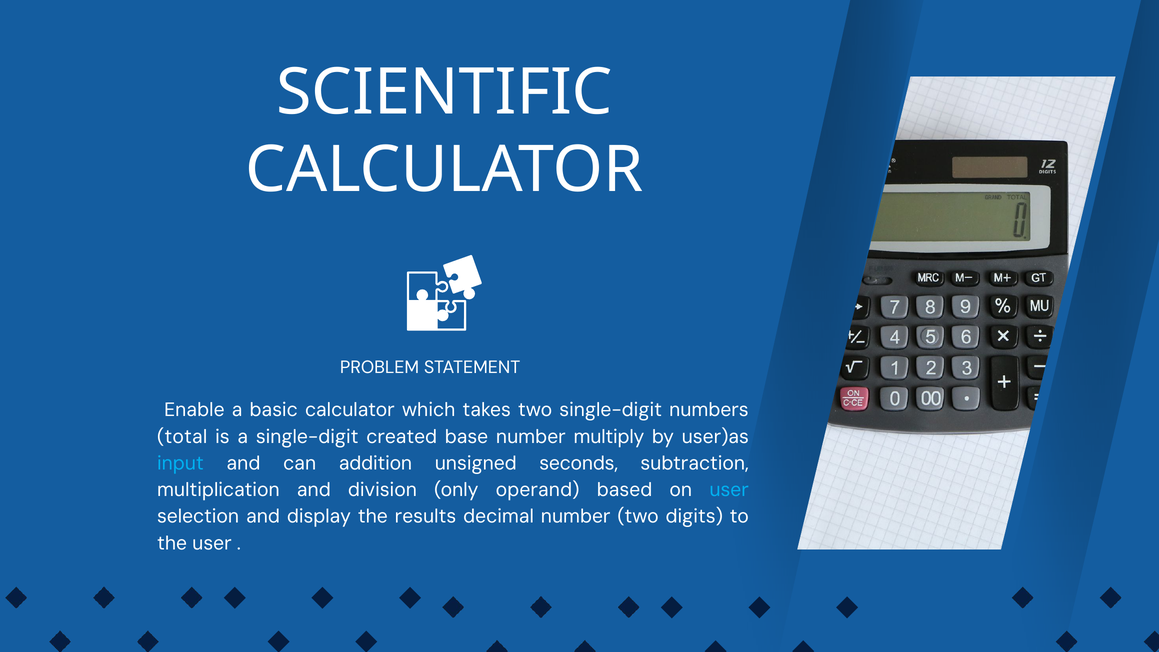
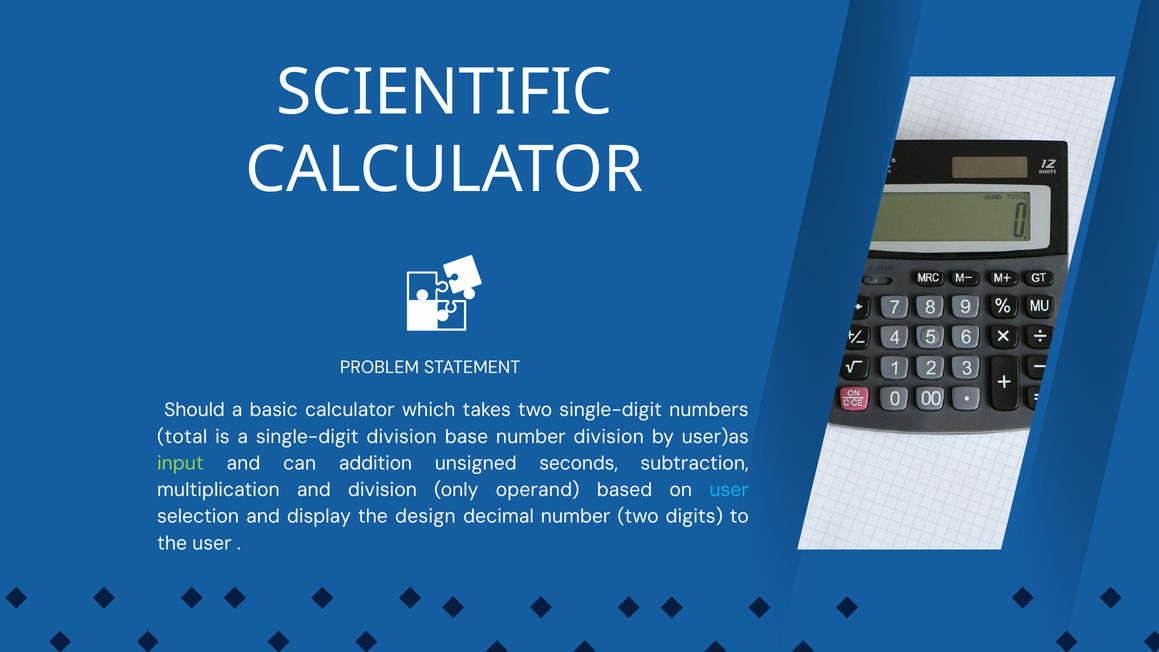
Enable: Enable -> Should (194, 410)
single-digit created: created -> division (402, 437)
number multiply: multiply -> division (609, 437)
input colour: light blue -> light green (180, 463)
results: results -> design (425, 517)
